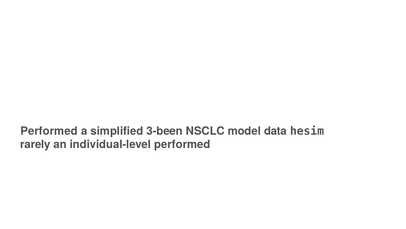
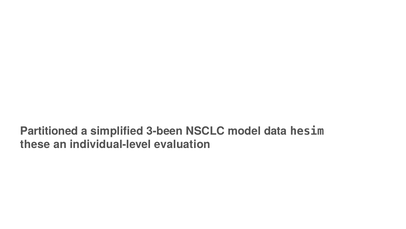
Performed: Performed -> Partitioned (49, 131)
rarely: rarely -> these (35, 144)
individual-level performed: performed -> evaluation (182, 144)
